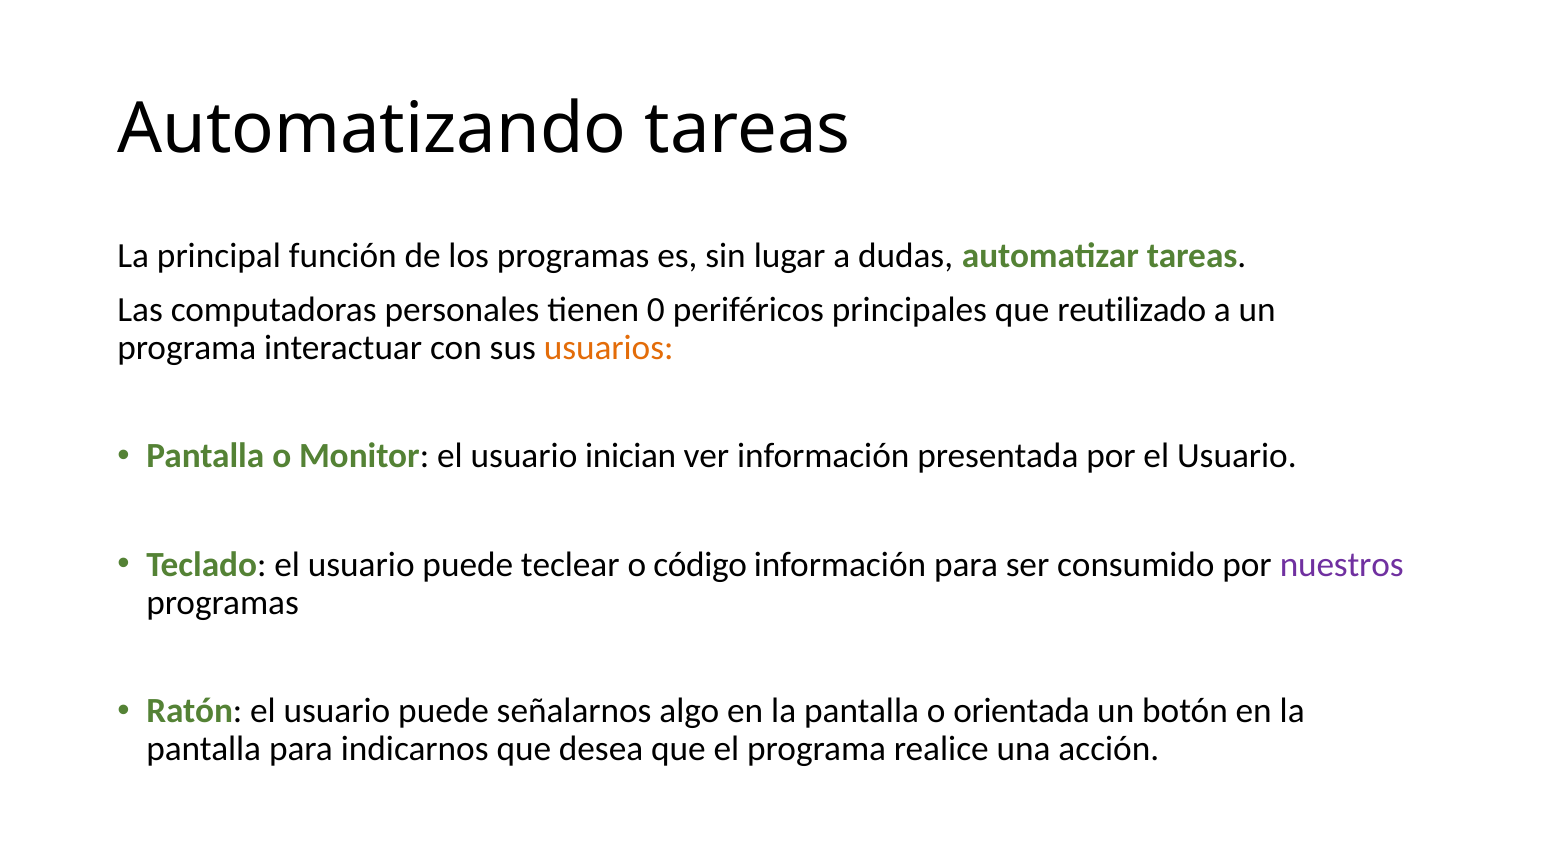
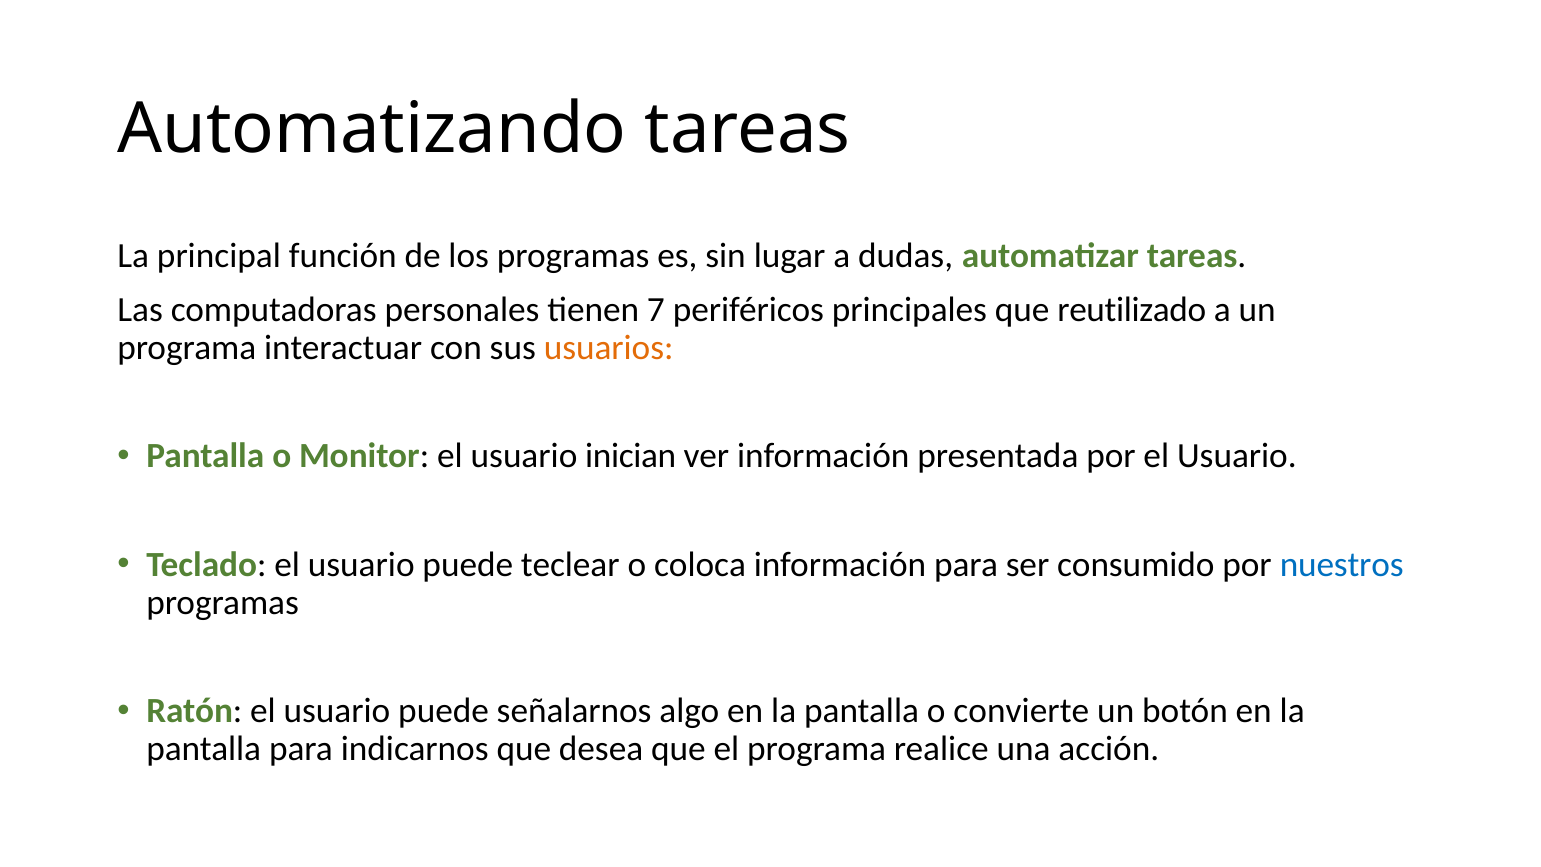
0: 0 -> 7 (656, 310)
código: código -> coloca (700, 564)
nuestros colour: purple -> blue (1342, 564)
orientada: orientada -> convierte (1021, 711)
